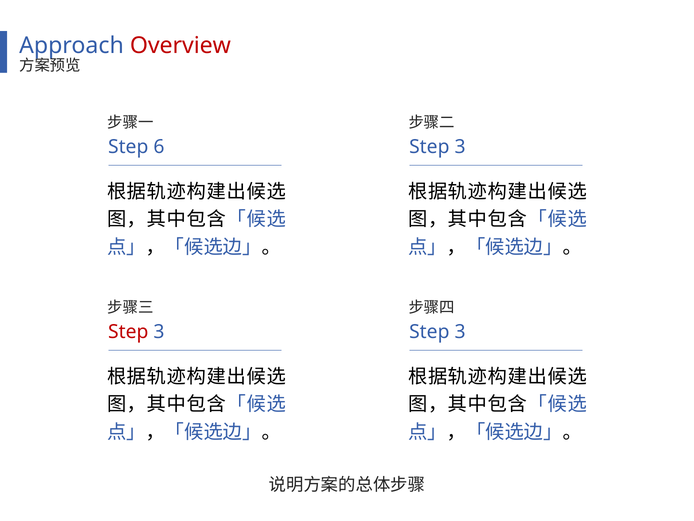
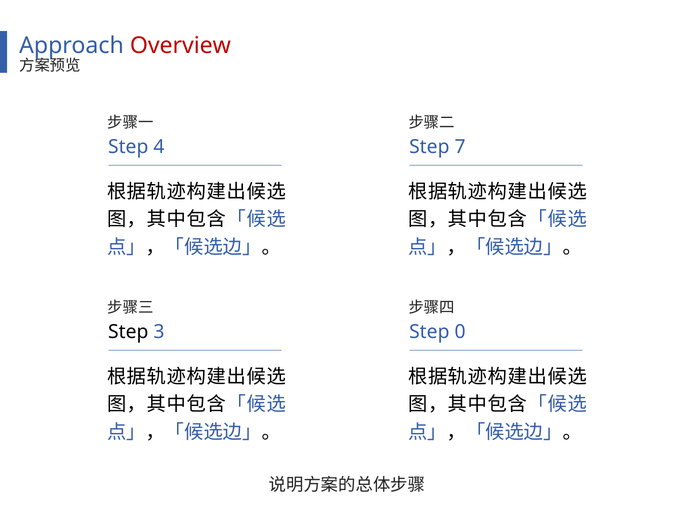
6: 6 -> 4 (159, 147)
3: 3 -> 7 (460, 147)
Step colour: red -> black (128, 332)
3: 3 -> 0 (460, 332)
